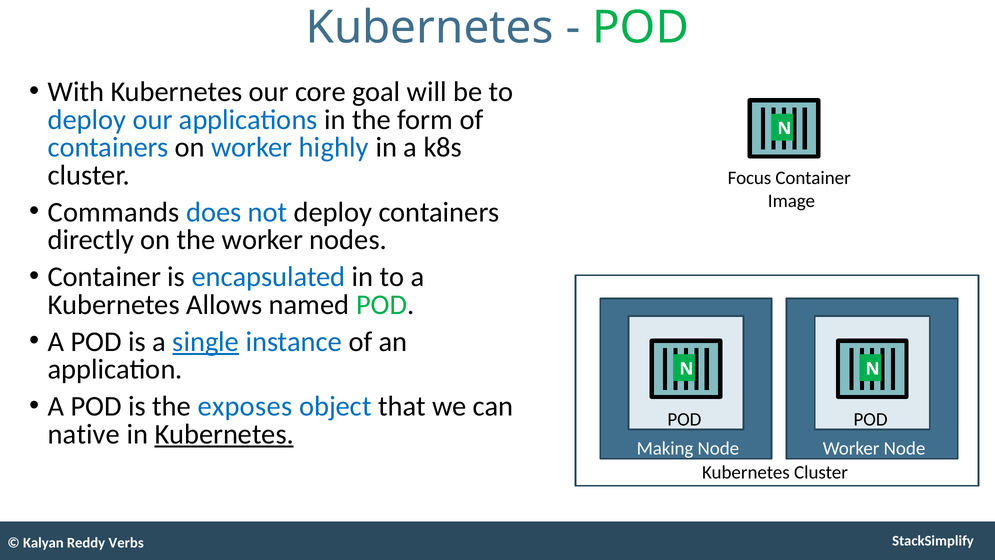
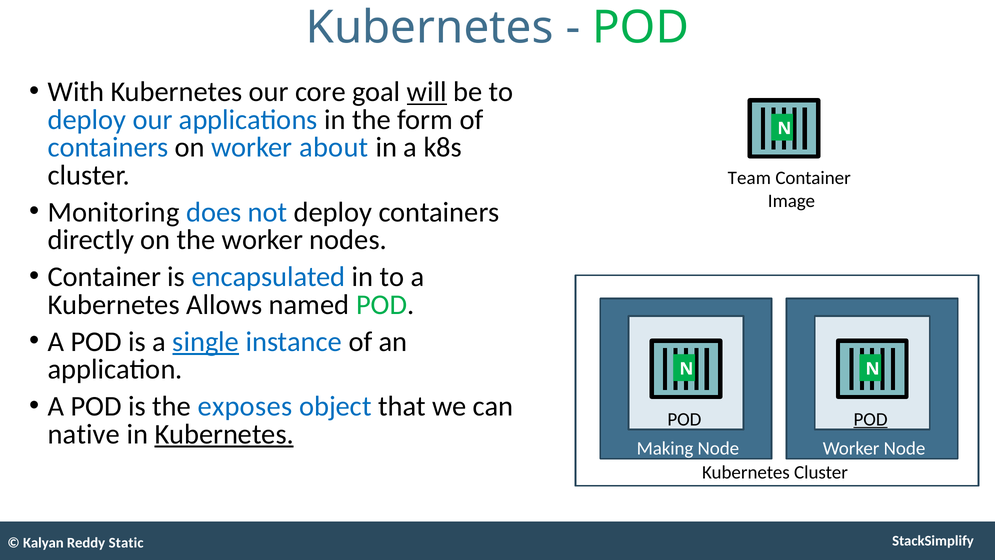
will underline: none -> present (427, 92)
highly: highly -> about (334, 147)
Focus: Focus -> Team (749, 178)
Commands: Commands -> Monitoring (114, 212)
POD underline: none -> present (871, 419)
Verbs: Verbs -> Static (126, 542)
